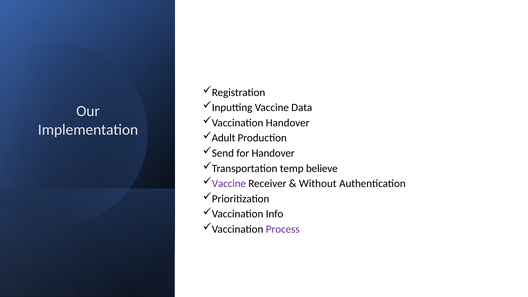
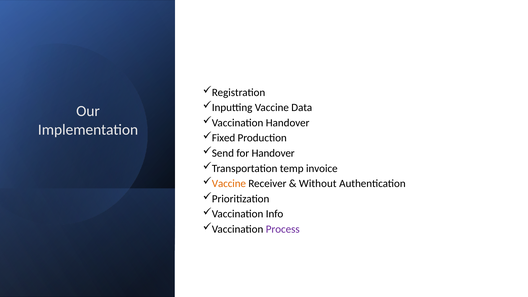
Adult: Adult -> Fixed (224, 138)
believe: believe -> invoice (322, 168)
Vaccine colour: purple -> orange (229, 184)
